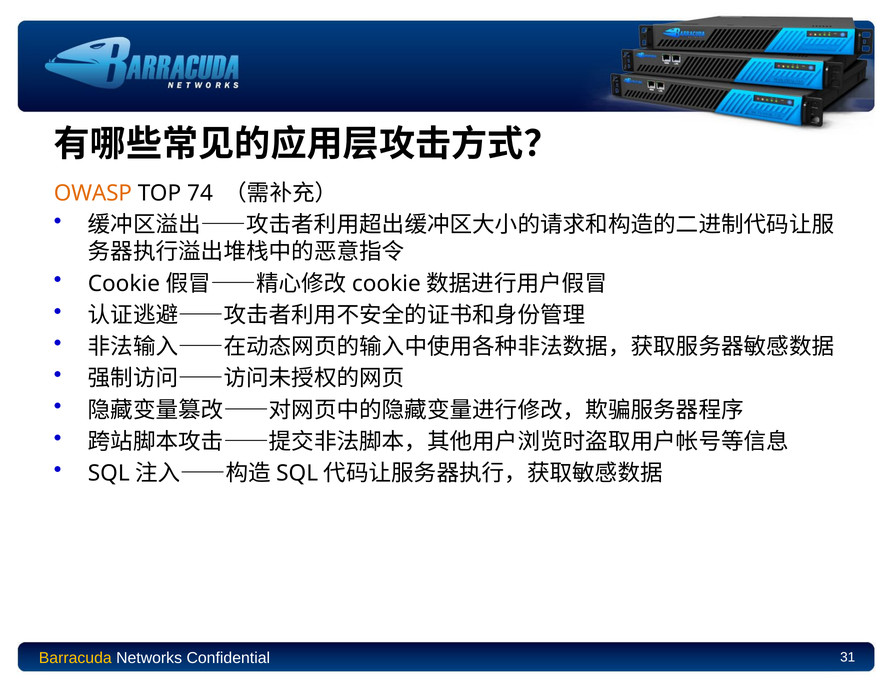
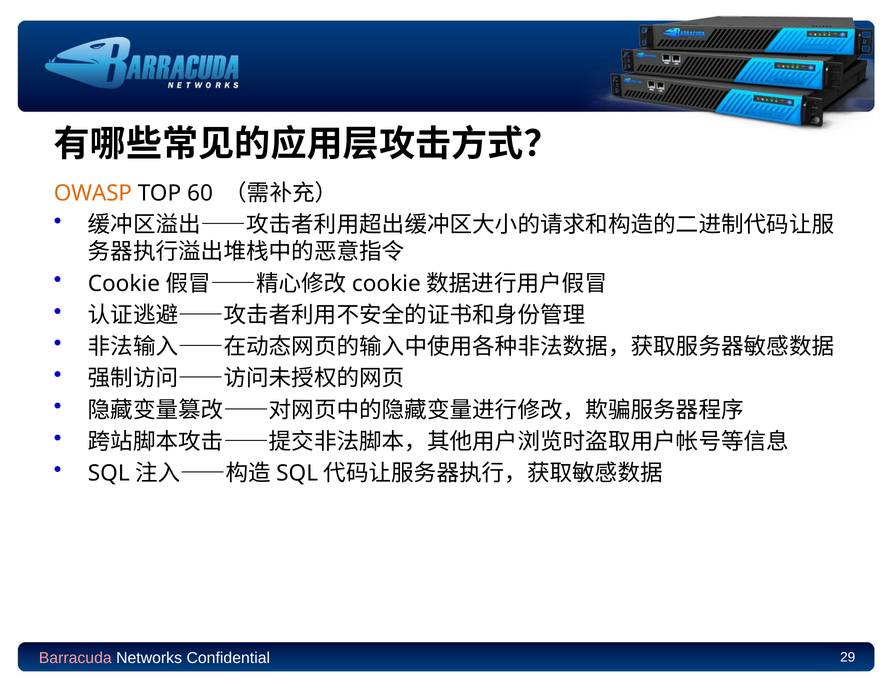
74: 74 -> 60 (200, 193)
Barracuda colour: yellow -> pink (75, 658)
31: 31 -> 29 (848, 657)
